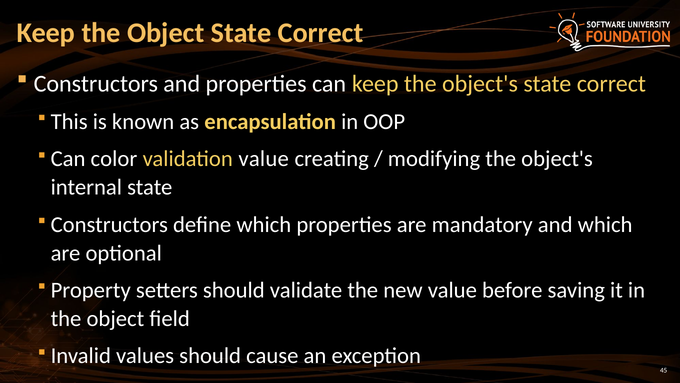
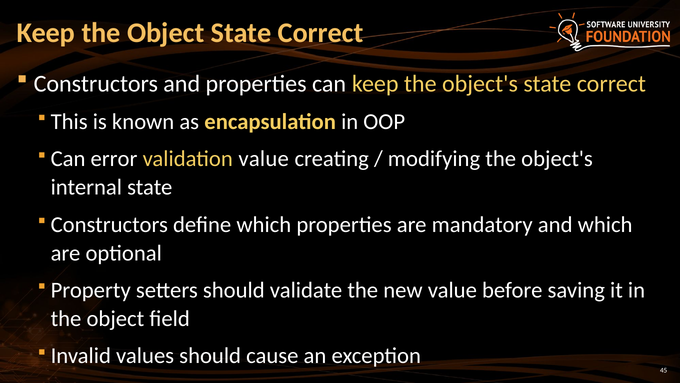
color: color -> error (114, 159)
